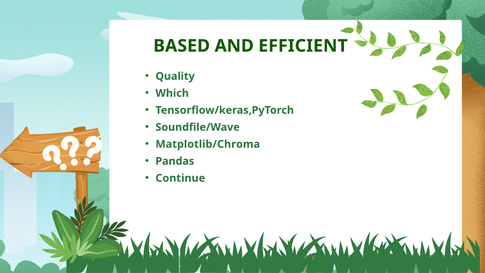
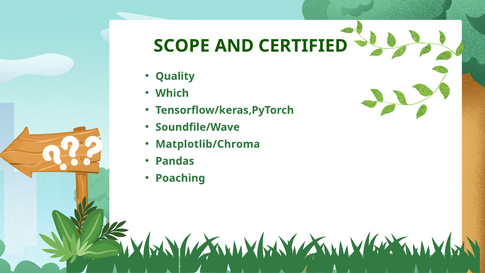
BASED: BASED -> SCOPE (182, 46)
EFFICIENT: EFFICIENT -> CERTIFIED (303, 46)
Continue: Continue -> Poaching (180, 178)
